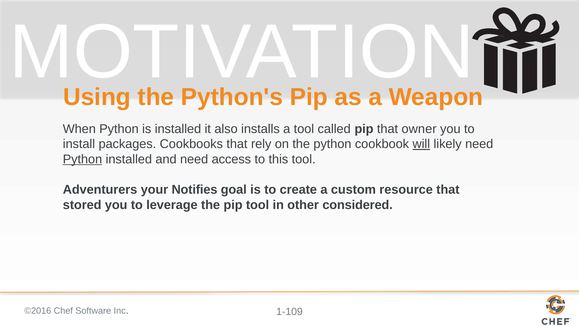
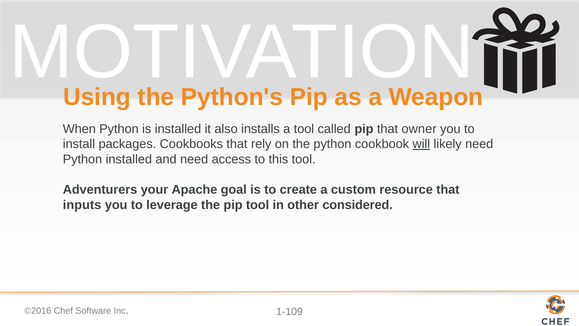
Python underline: present -> none (82, 159)
Notifies: Notifies -> Apache (194, 190)
stored: stored -> inputs (82, 205)
